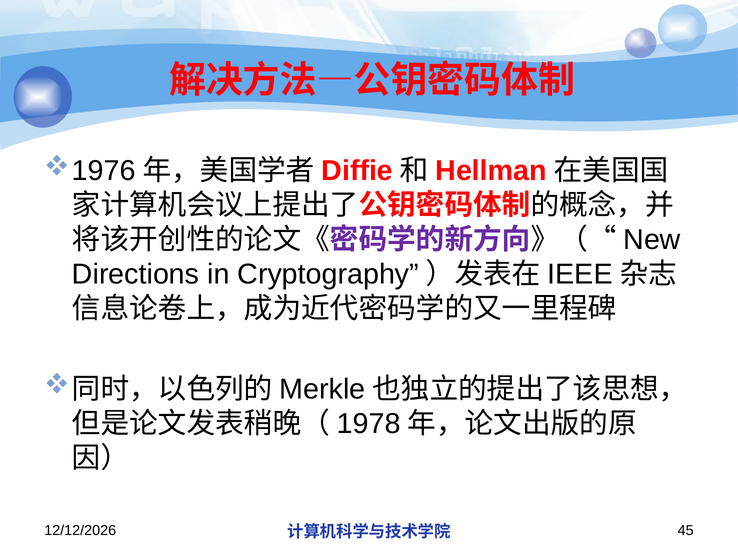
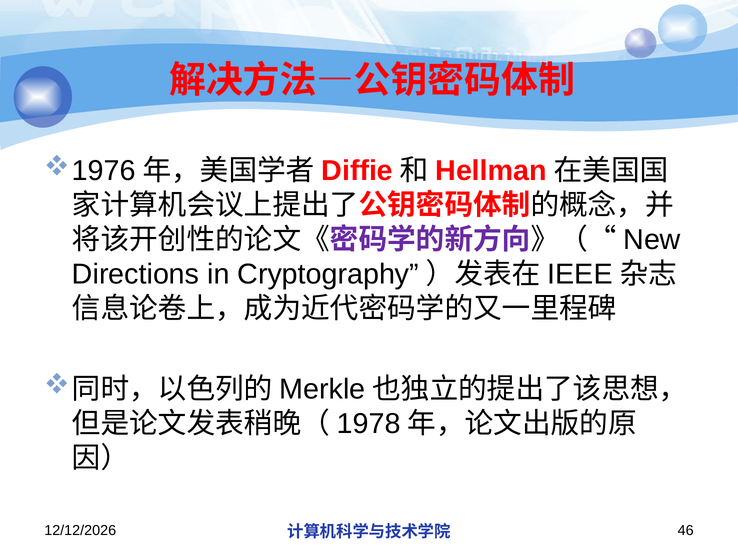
45: 45 -> 46 (686, 530)
